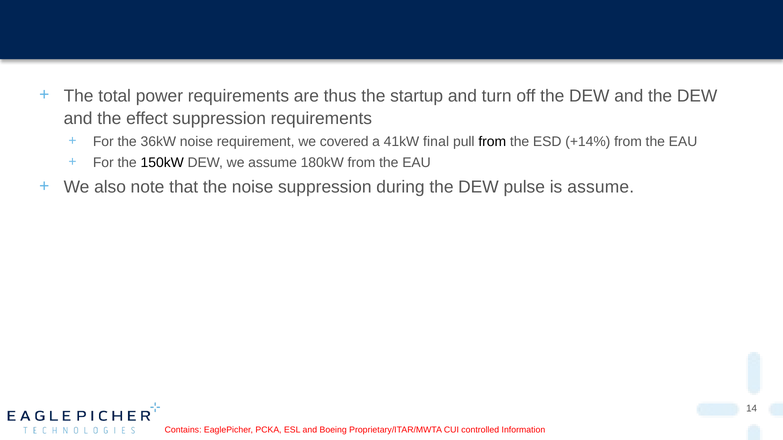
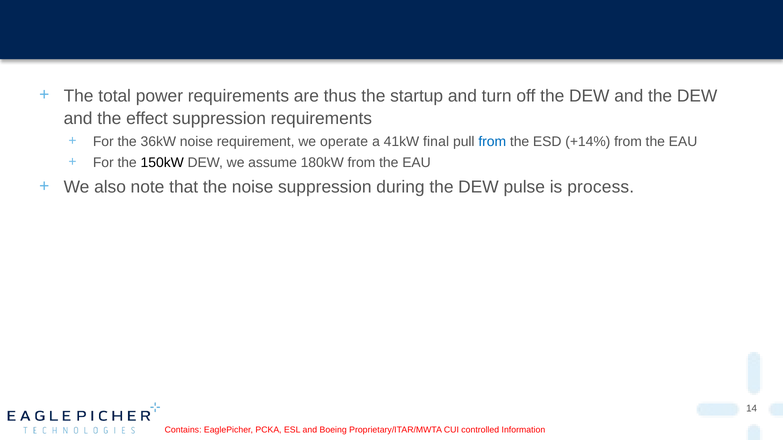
covered: covered -> operate (344, 142)
from colour: black -> blue (492, 142)
is assume: assume -> process (601, 187)
